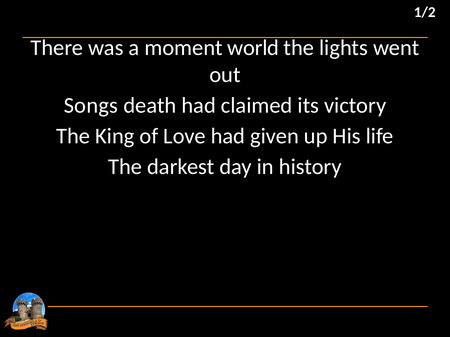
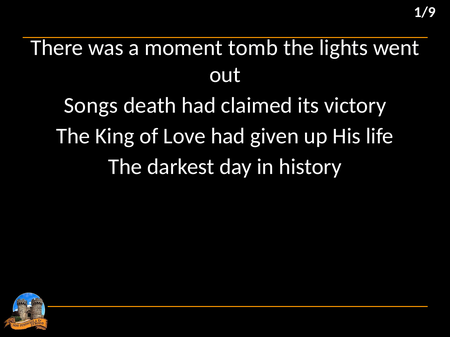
1/2: 1/2 -> 1/9 (425, 12)
world: world -> tomb (253, 48)
